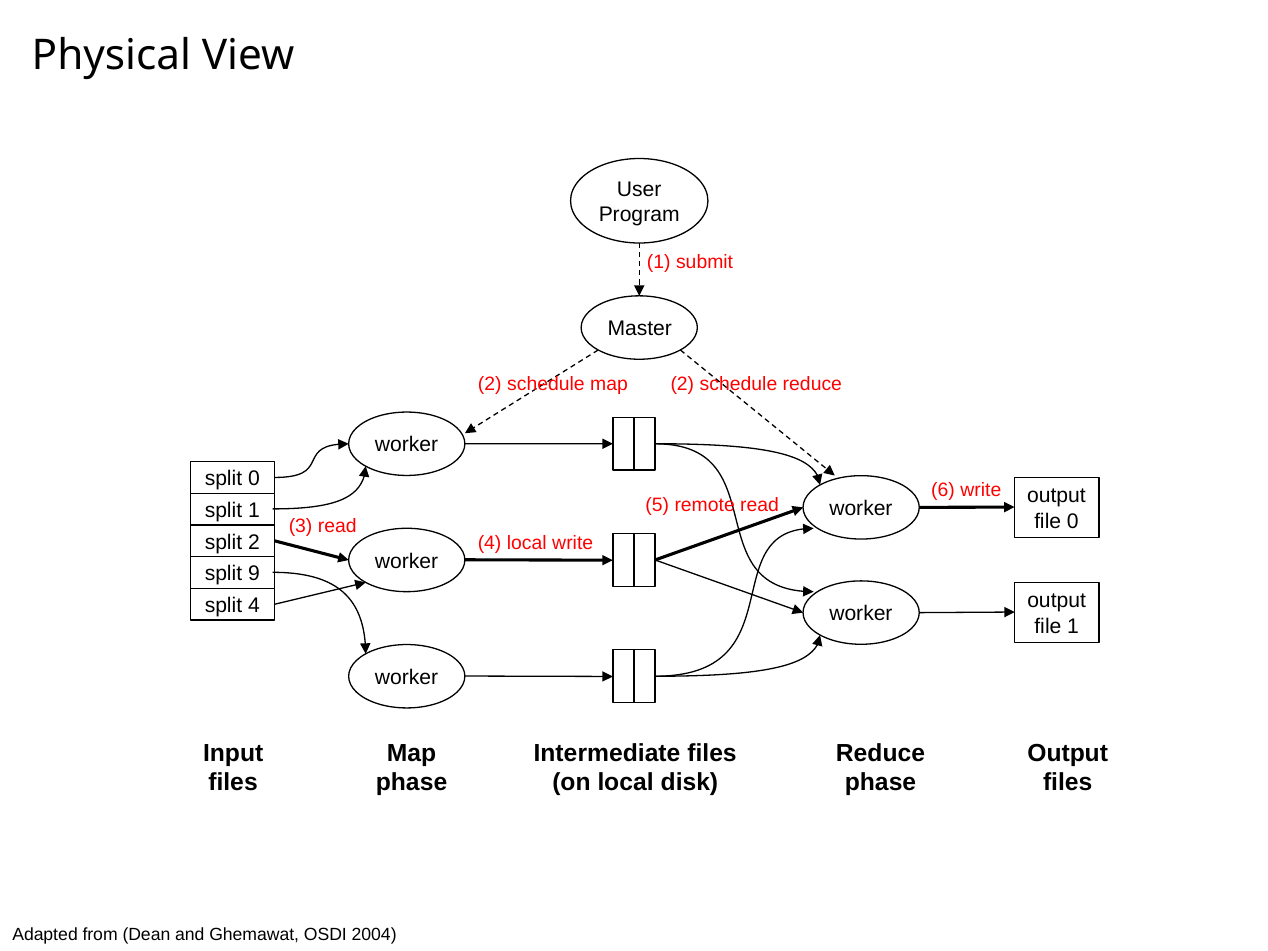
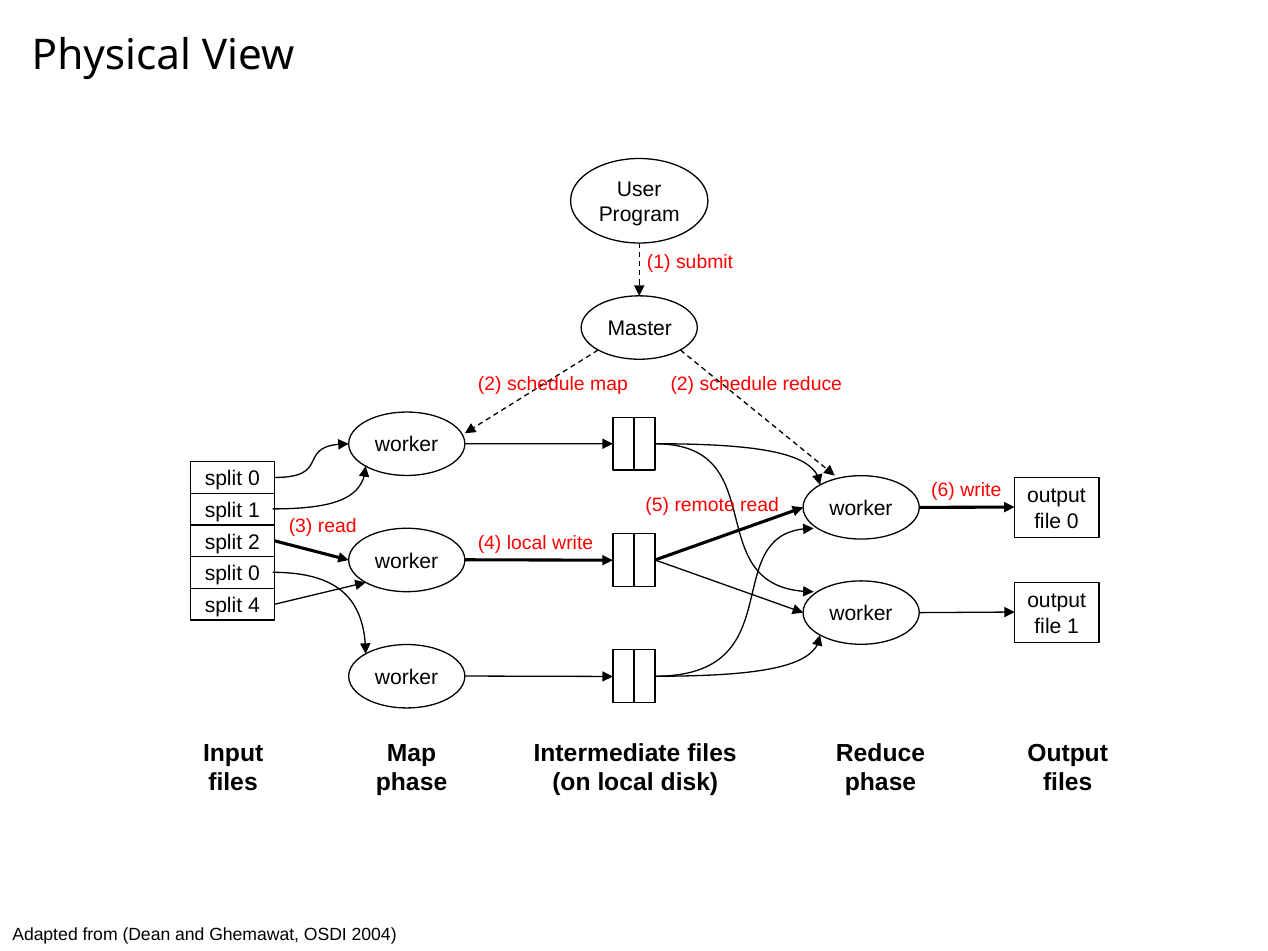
9: 9 -> 0 (254, 574)
